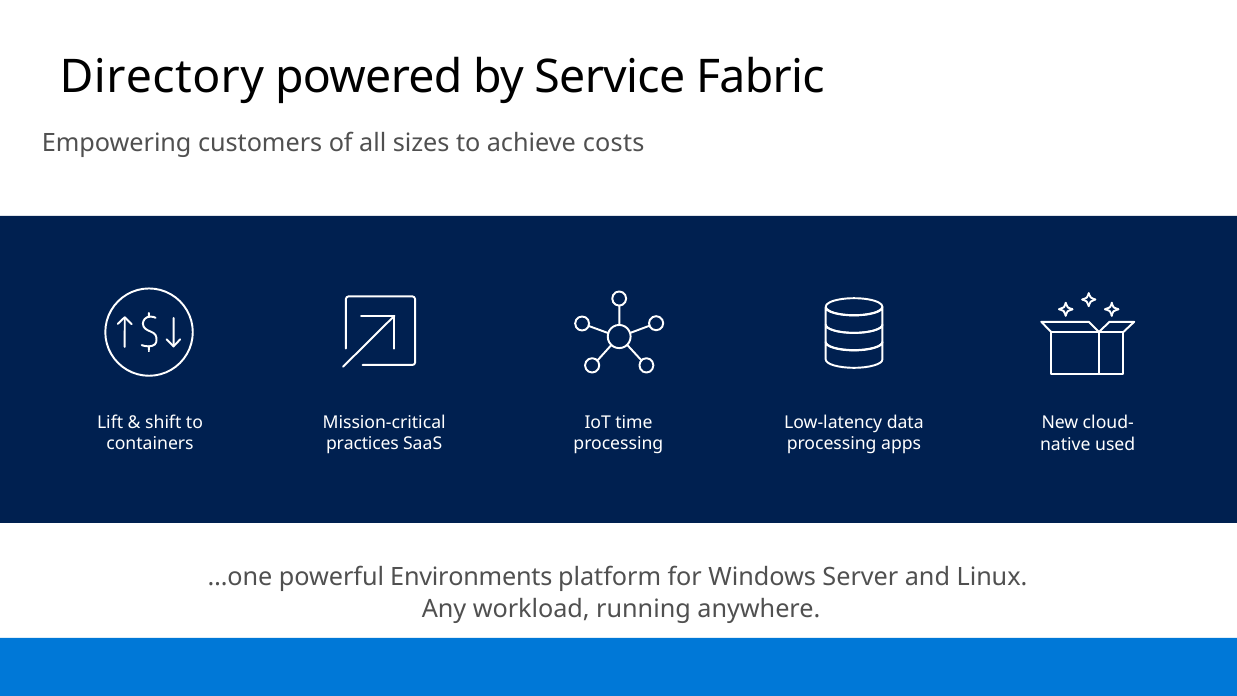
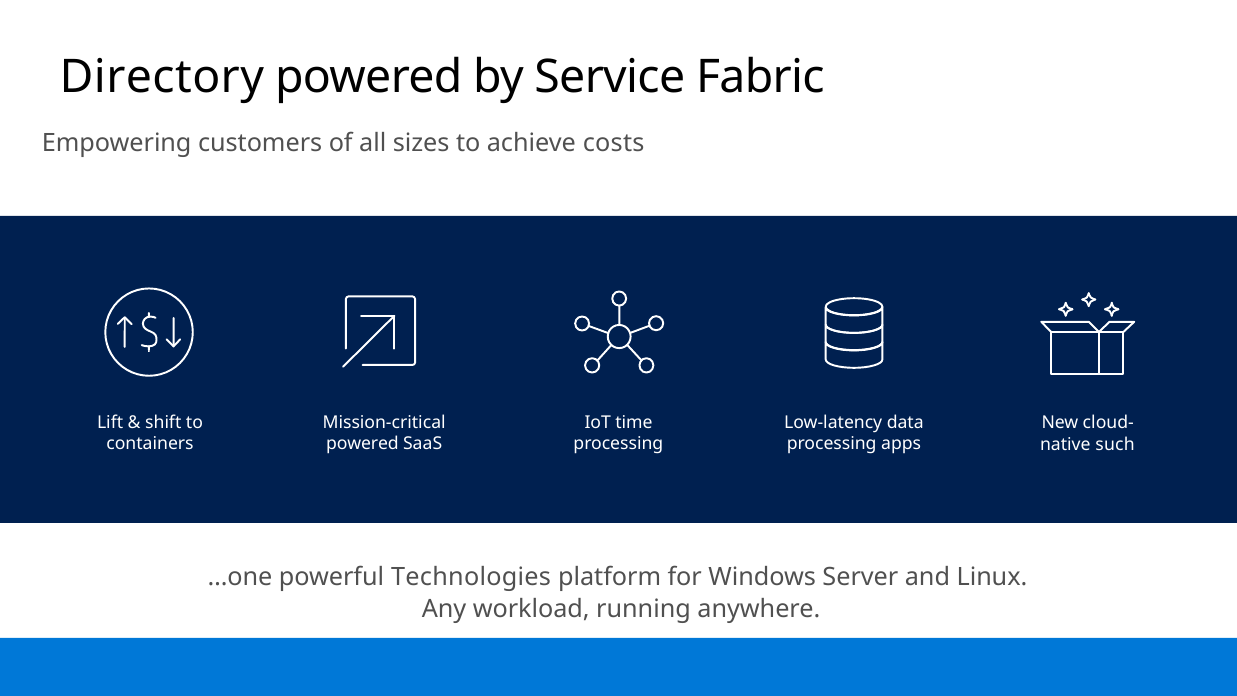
practices: practices -> powered (362, 444)
used: used -> such (1115, 444)
Environments: Environments -> Technologies (471, 577)
